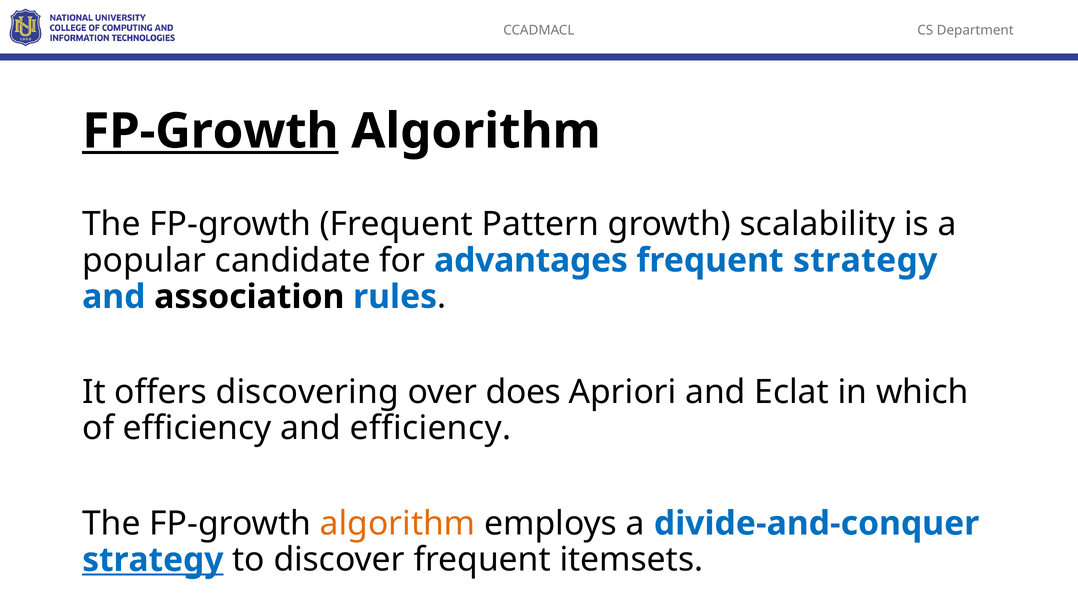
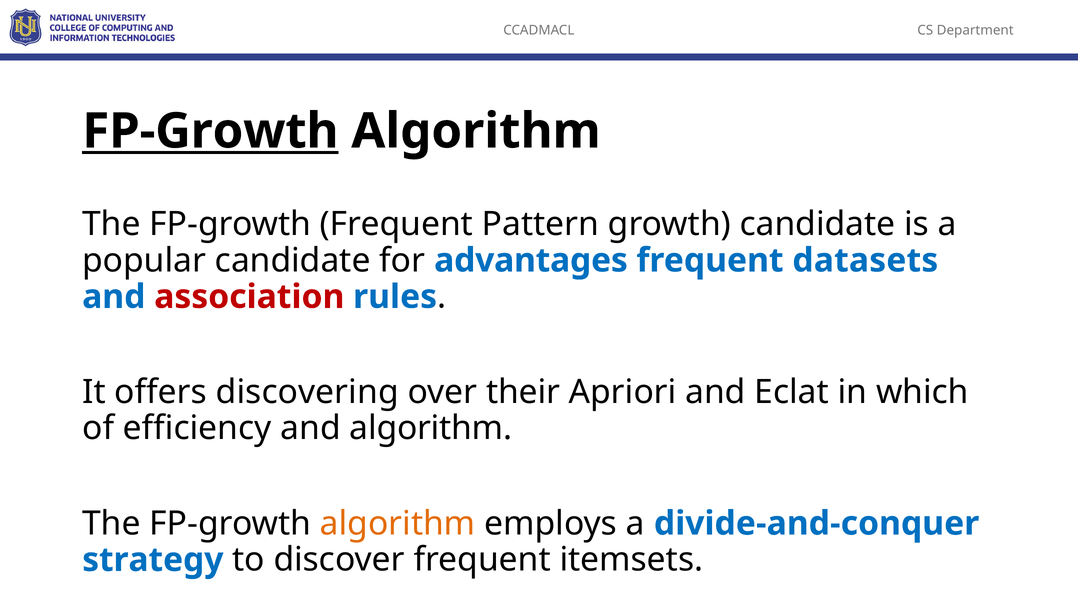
growth scalability: scalability -> candidate (818, 224)
frequent strategy: strategy -> datasets (865, 261)
association colour: black -> red (249, 297)
does: does -> their (523, 392)
and efficiency: efficiency -> algorithm (431, 429)
strategy underline: present -> none (153, 560)
